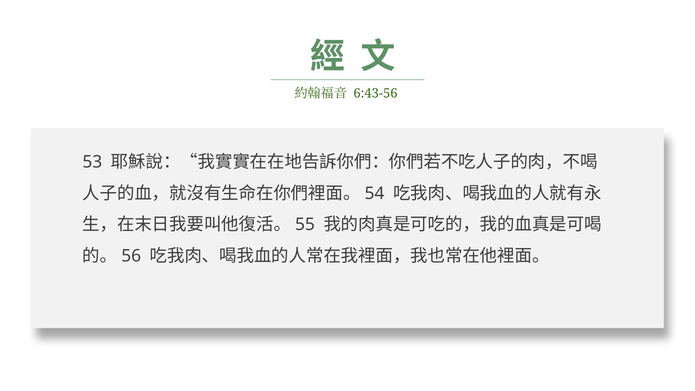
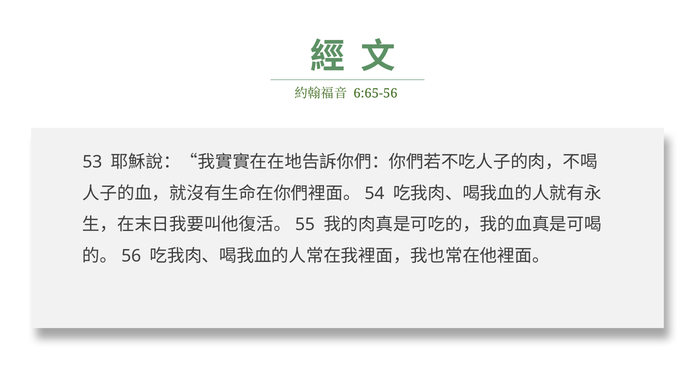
6:43-56: 6:43-56 -> 6:65-56 (376, 93)
